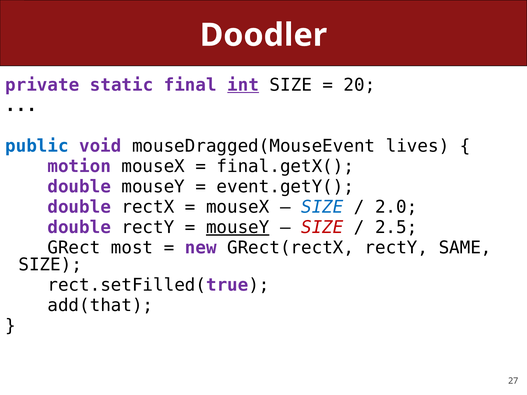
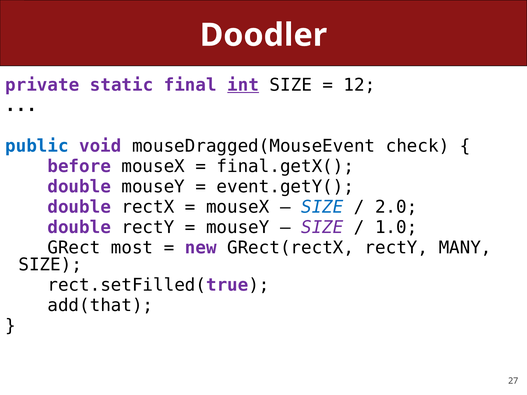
20: 20 -> 12 (359, 85)
lives: lives -> check (418, 146)
motion: motion -> before (79, 166)
mouseY underline: present -> none (238, 228)
SIZE colour: red -> purple (322, 228)
2.5: 2.5 -> 1.0 (396, 228)
SAME: SAME -> MANY (465, 248)
